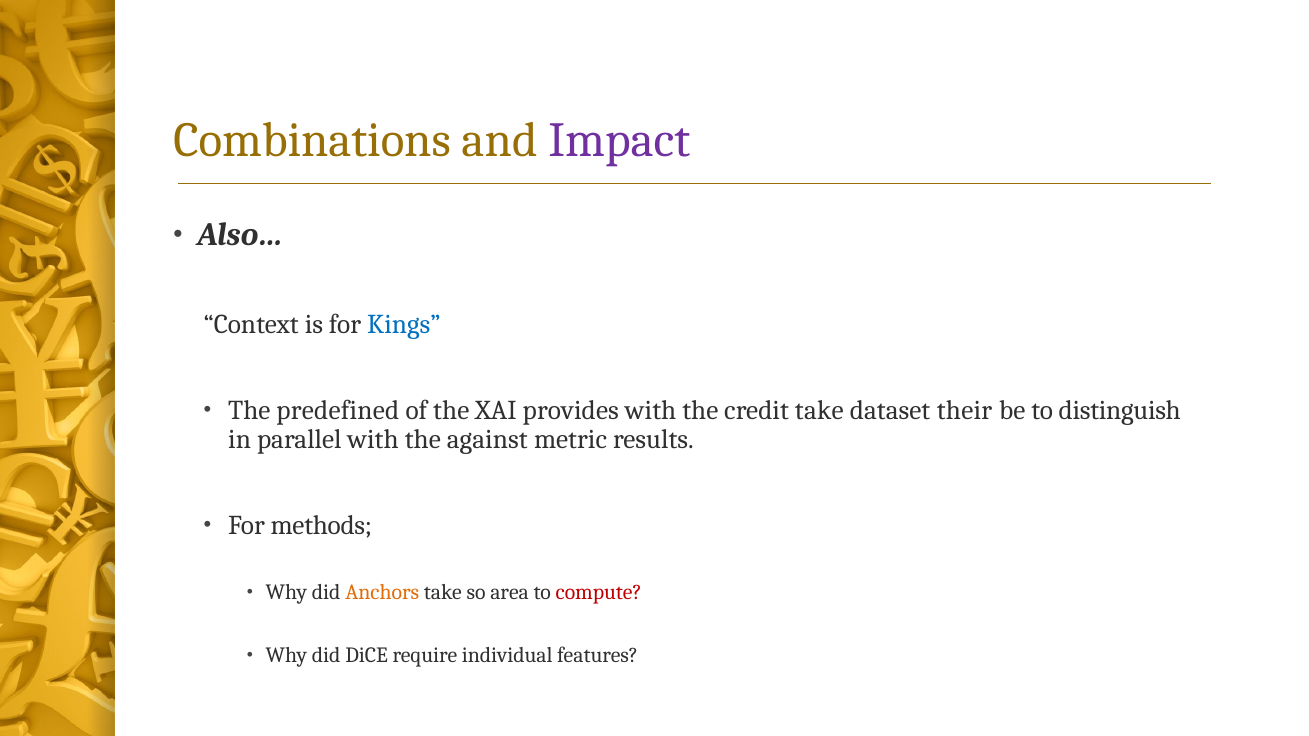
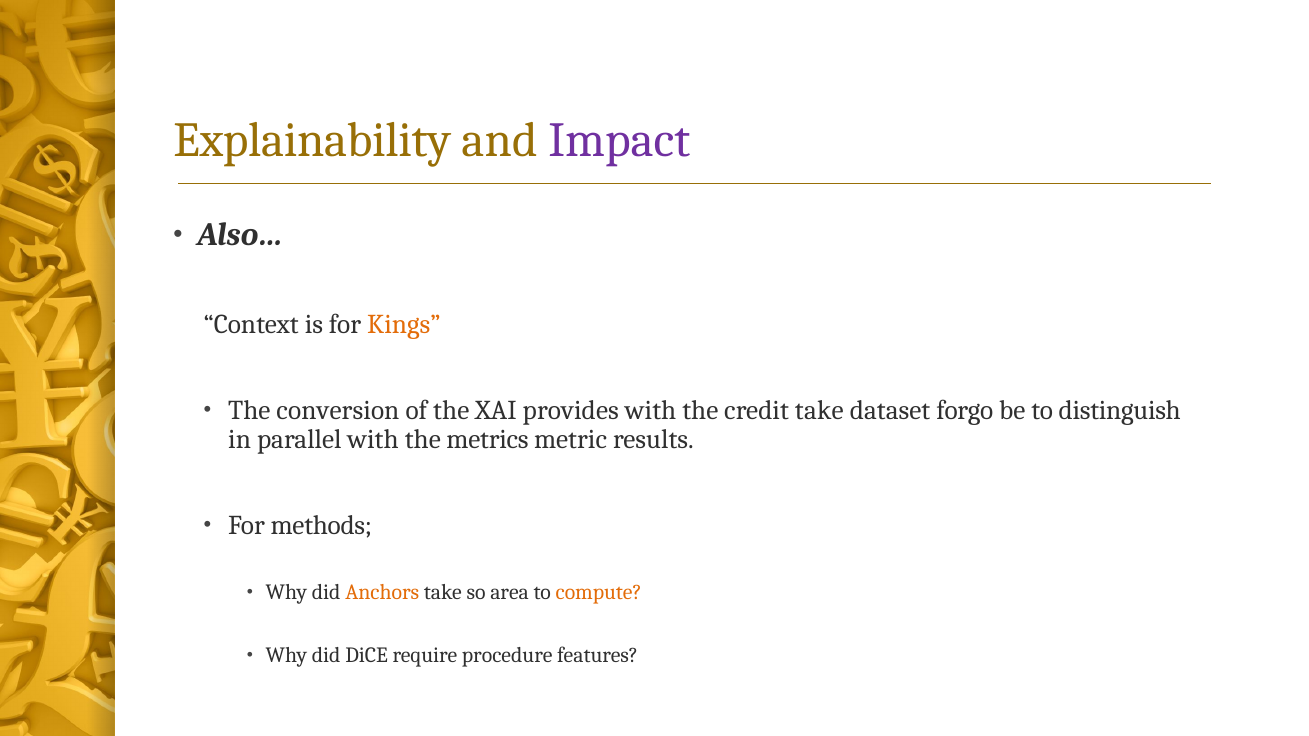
Combinations: Combinations -> Explainability (312, 140)
Kings colour: blue -> orange (404, 324)
predefined: predefined -> conversion (338, 411)
their: their -> forgo (965, 411)
against: against -> metrics (487, 440)
compute colour: red -> orange (599, 593)
individual: individual -> procedure (507, 656)
